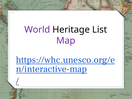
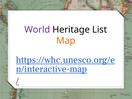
Map colour: purple -> orange (66, 41)
